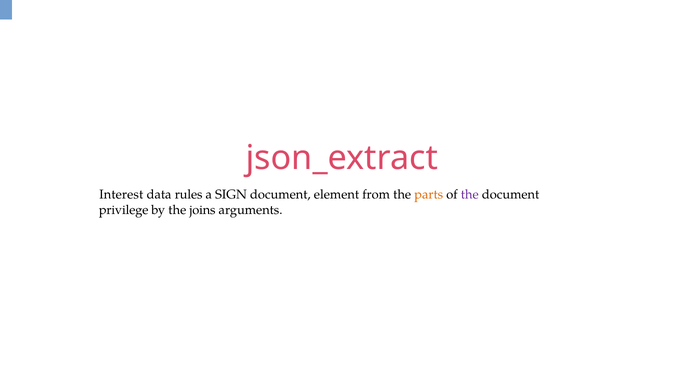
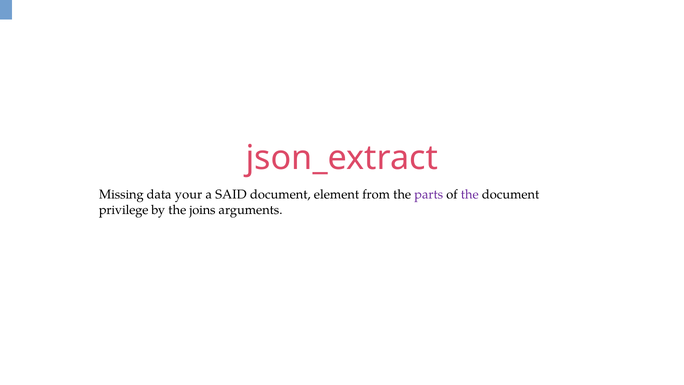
Interest: Interest -> Missing (121, 194)
rules: rules -> your (189, 194)
SIGN: SIGN -> SAID (231, 194)
parts colour: orange -> purple (429, 194)
